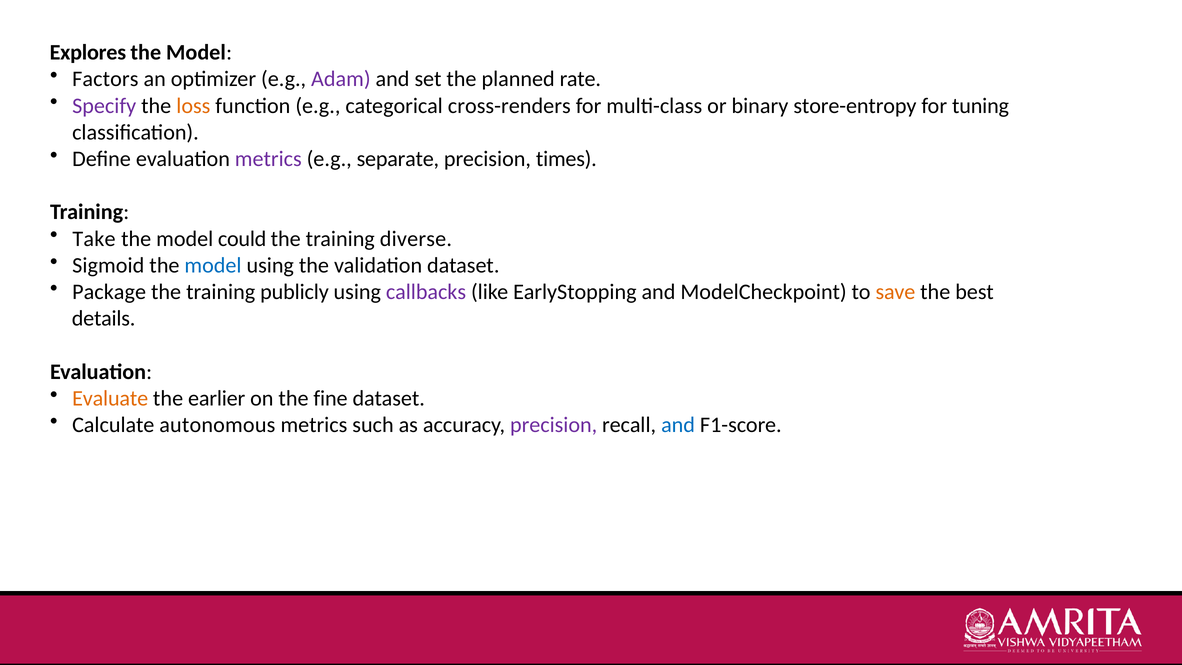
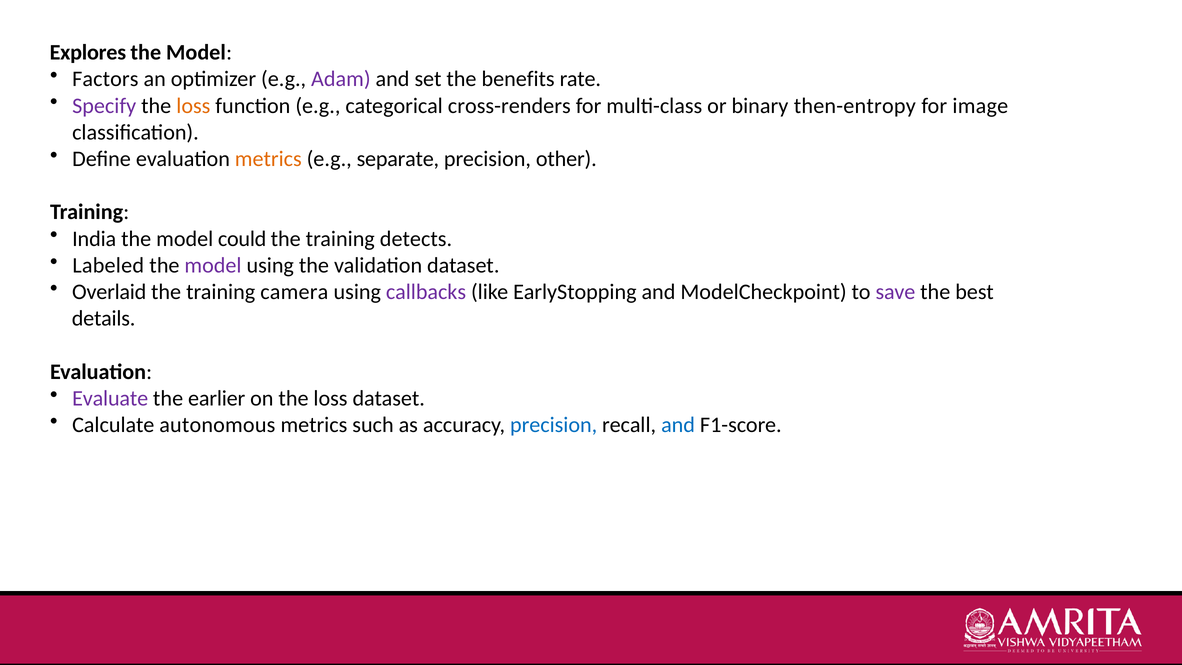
planned: planned -> benefits (518, 79)
store-entropy: store-entropy -> then-entropy (855, 106)
tuning: tuning -> image (980, 106)
metrics colour: purple -> orange (268, 159)
times: times -> other (566, 159)
Take: Take -> India (94, 239)
diverse: diverse -> detects (416, 239)
Sigmoid: Sigmoid -> Labeled (108, 265)
model colour: blue -> purple (213, 265)
Package: Package -> Overlaid (109, 292)
publicly: publicly -> camera (294, 292)
save colour: orange -> purple (895, 292)
Evaluate colour: orange -> purple (110, 398)
on the fine: fine -> loss (330, 398)
precision colour: purple -> blue (554, 425)
